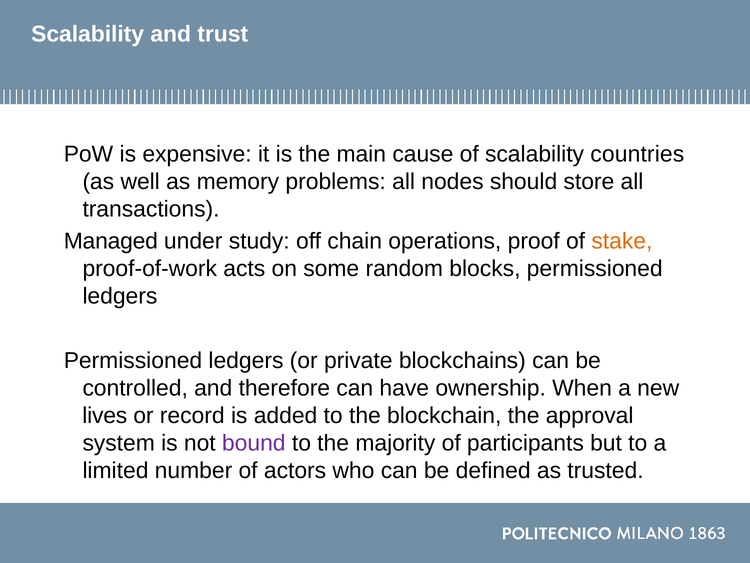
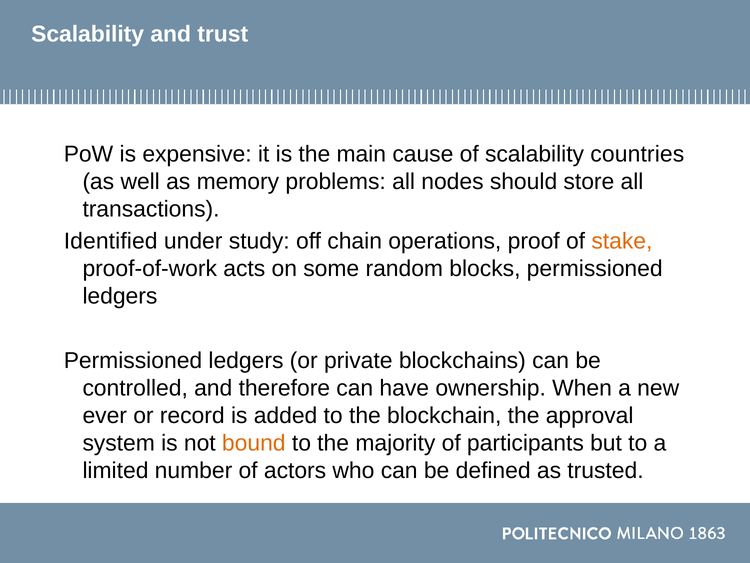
Managed: Managed -> Identified (111, 241)
lives: lives -> ever (105, 415)
bound colour: purple -> orange (254, 443)
